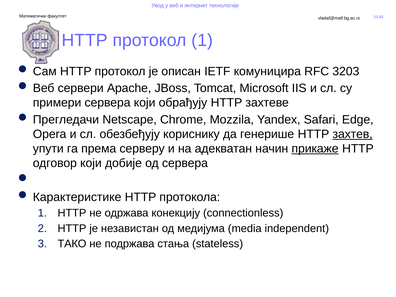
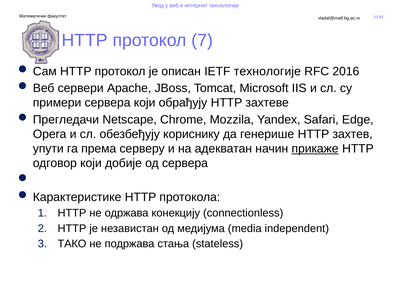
протокол 1: 1 -> 7 (202, 40)
IETF комуницира: комуницира -> технологије (267, 71)
3203: 3203 -> 2016 (346, 71)
захтев underline: present -> none (353, 134)
